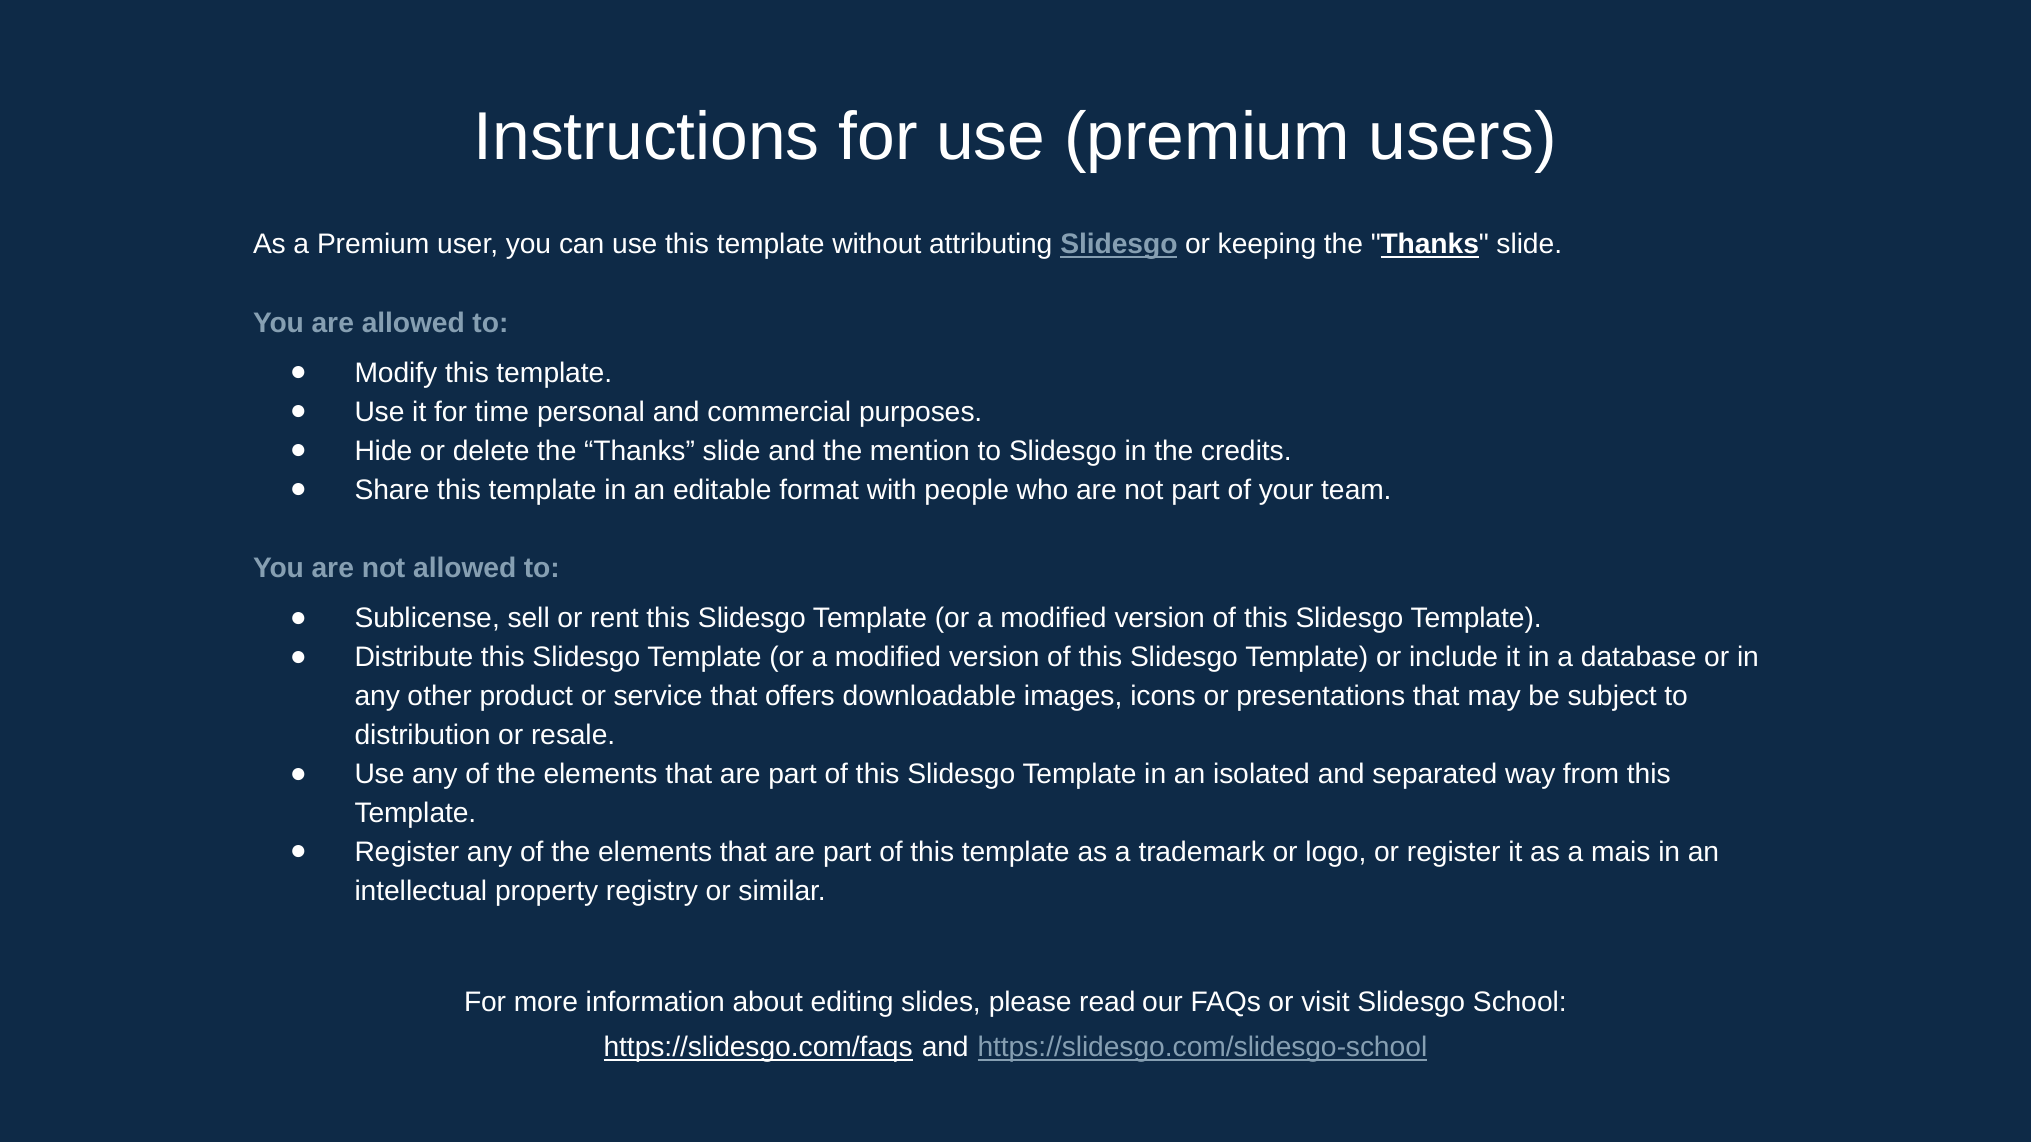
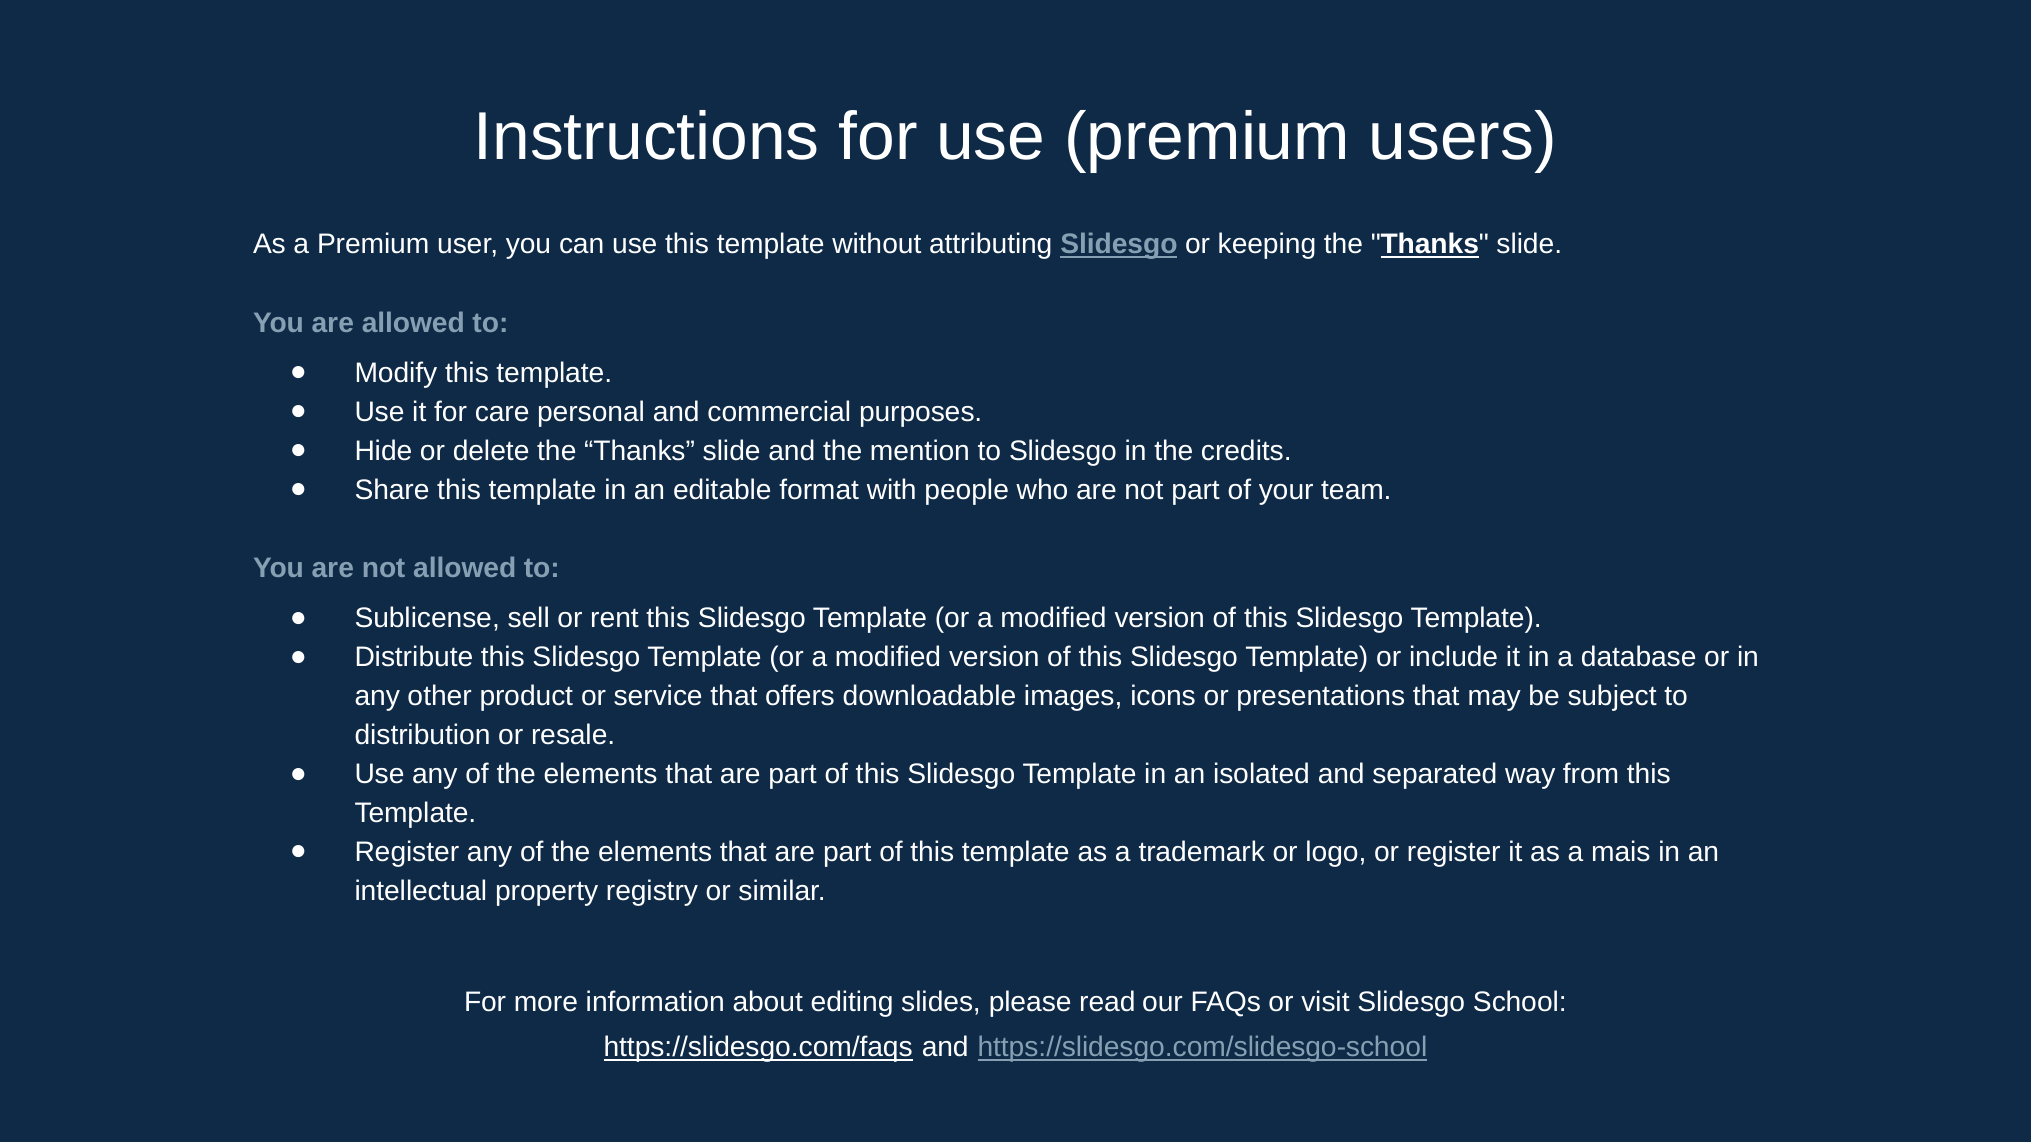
time: time -> care (502, 412)
